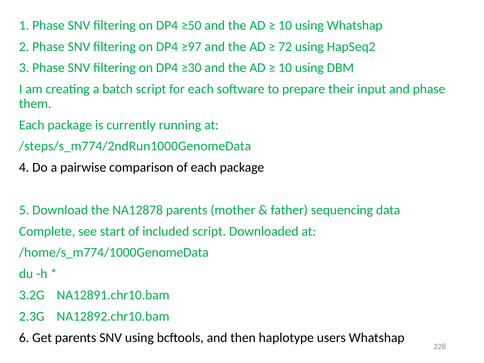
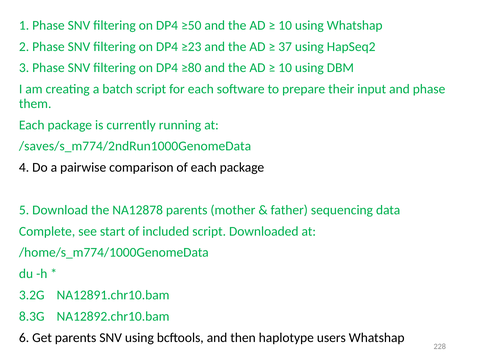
≥97: ≥97 -> ≥23 (191, 47)
72: 72 -> 37 (285, 47)
≥30: ≥30 -> ≥80 (191, 68)
/steps/s_m774/2ndRun1000GenomeData: /steps/s_m774/2ndRun1000GenomeData -> /saves/s_m774/2ndRun1000GenomeData (135, 146)
2.3G: 2.3G -> 8.3G (32, 316)
